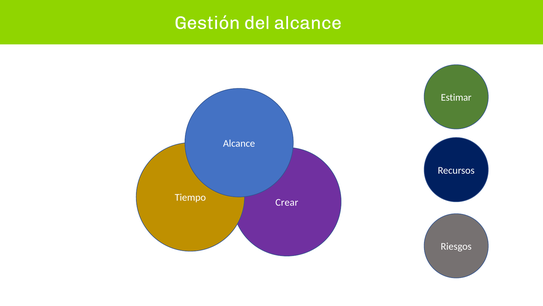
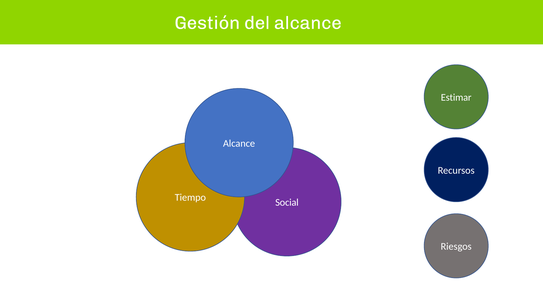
Crear: Crear -> Social (287, 202)
